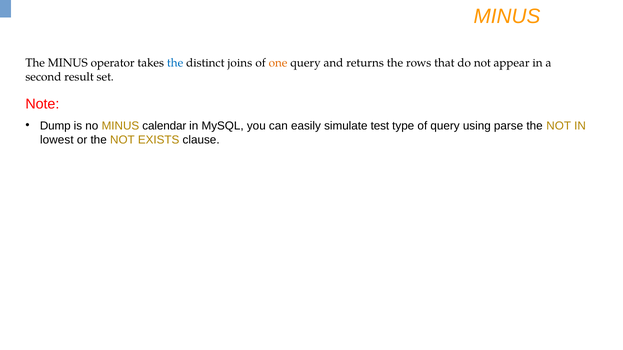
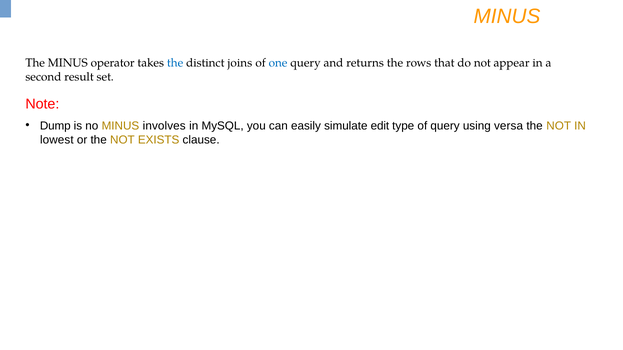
one colour: orange -> blue (278, 63)
calendar: calendar -> involves (164, 126)
test: test -> edit (380, 126)
parse: parse -> versa (509, 126)
